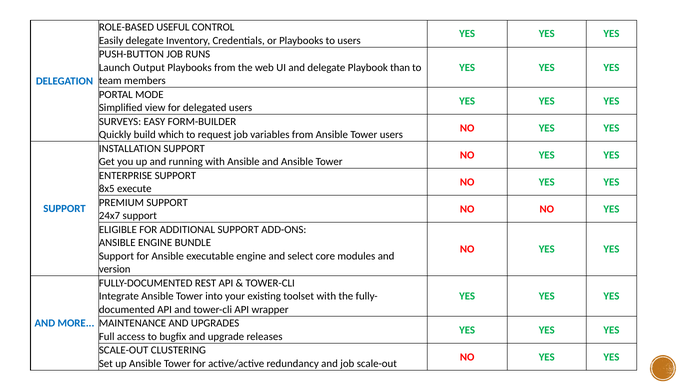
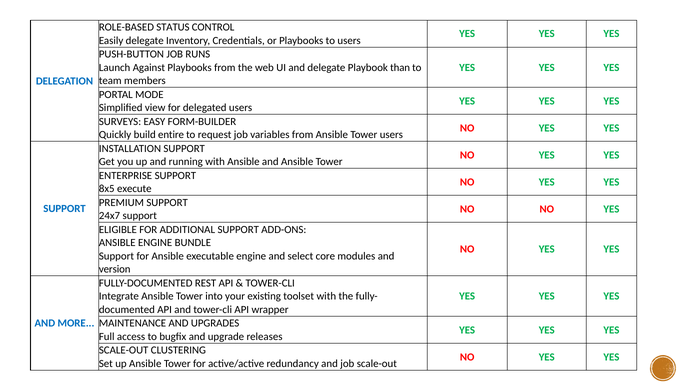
USEFUL: USEFUL -> STATUS (173, 27)
Output: Output -> Against (149, 67)
which: which -> entire (171, 135)
